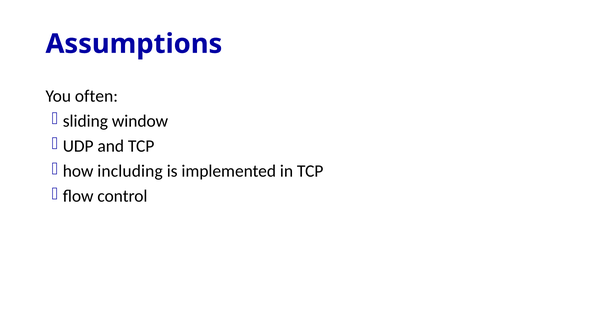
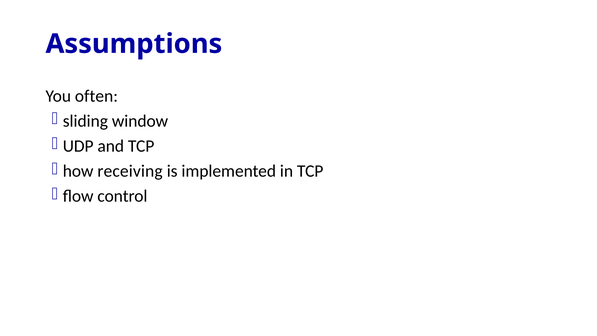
including: including -> receiving (130, 171)
